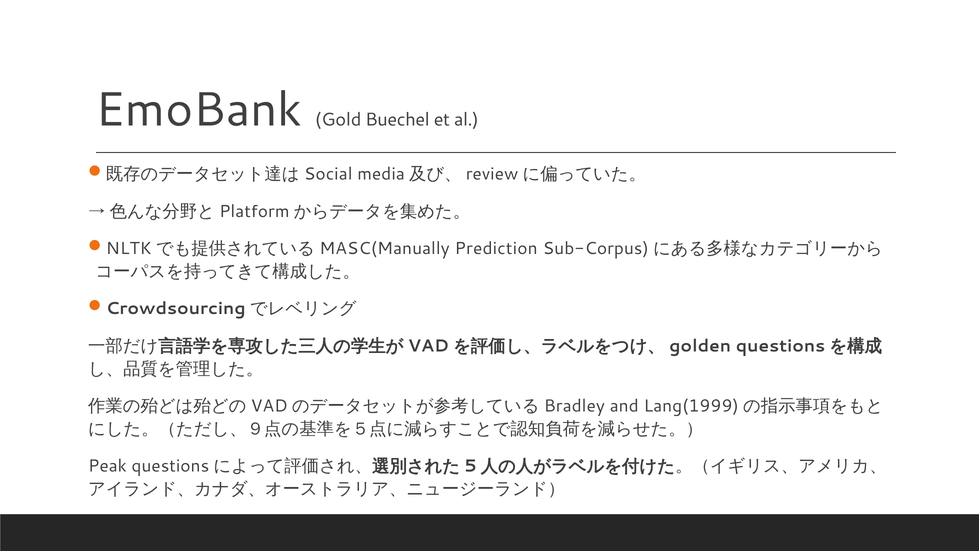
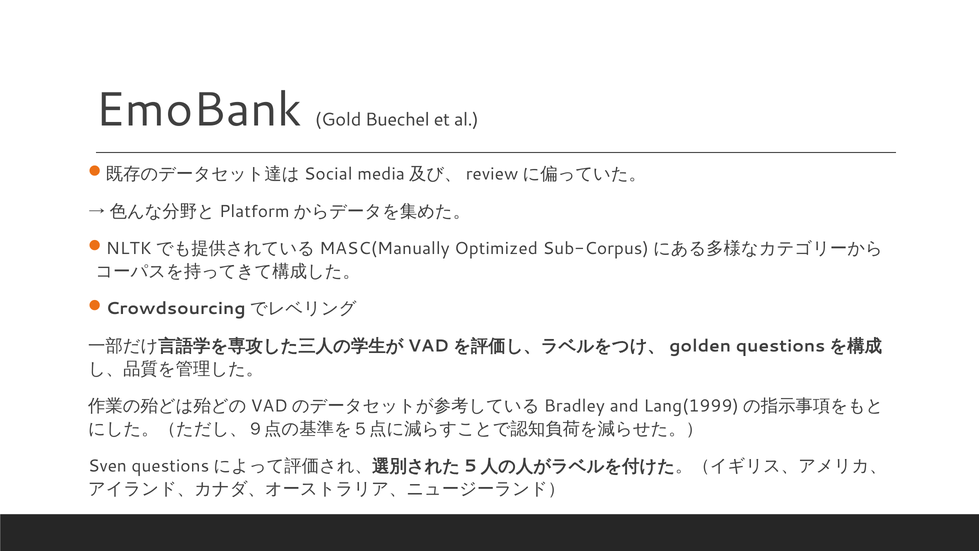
Prediction: Prediction -> Optimized (496, 248)
Peak: Peak -> Sven (107, 466)
